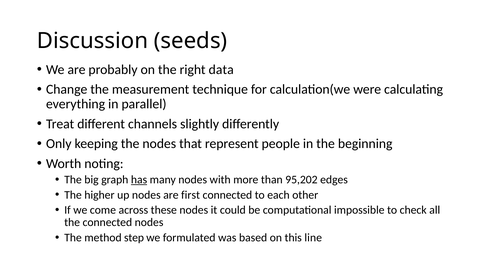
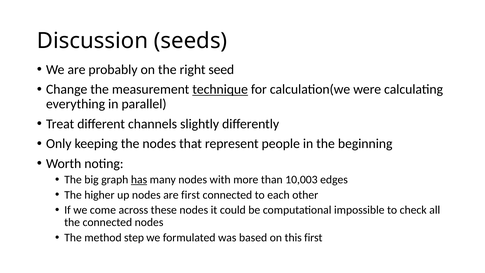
data: data -> seed (221, 70)
technique underline: none -> present (220, 89)
95,202: 95,202 -> 10,003 (301, 180)
this line: line -> first (313, 237)
